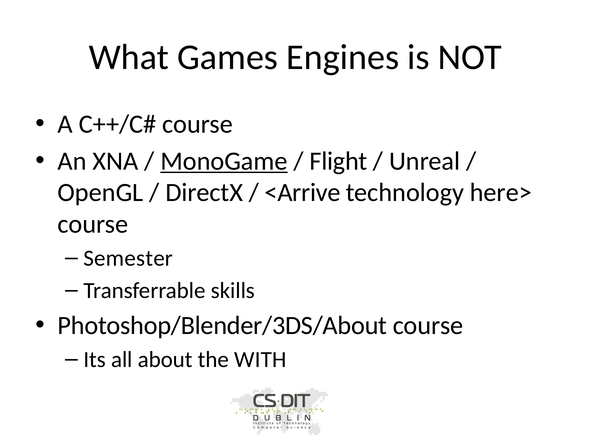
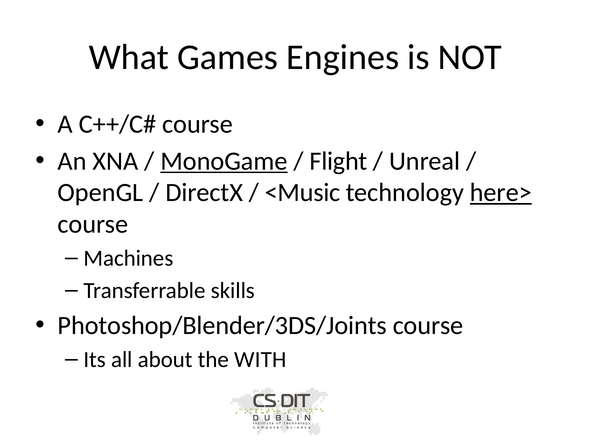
<Arrive: <Arrive -> <Music (303, 192)
here> underline: none -> present (501, 192)
Semester: Semester -> Machines (128, 258)
Photoshop/Blender/3DS/About: Photoshop/Blender/3DS/About -> Photoshop/Blender/3DS/Joints (222, 325)
